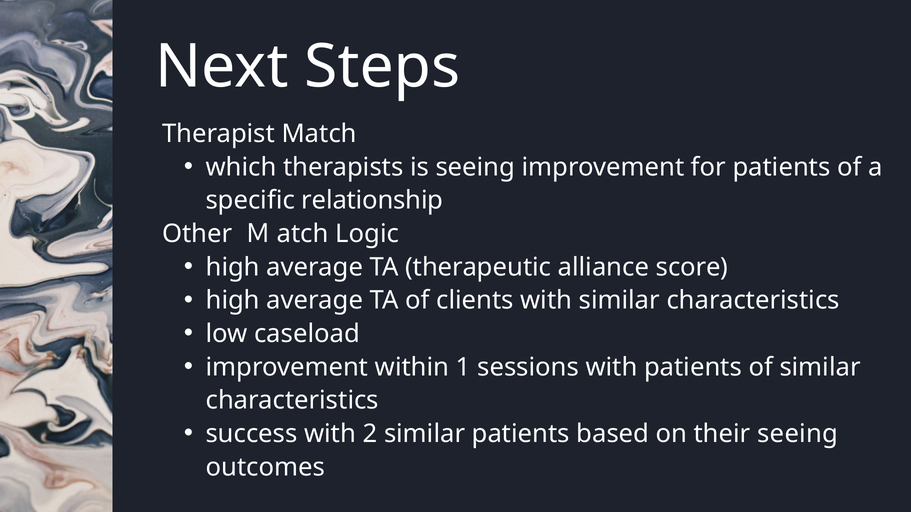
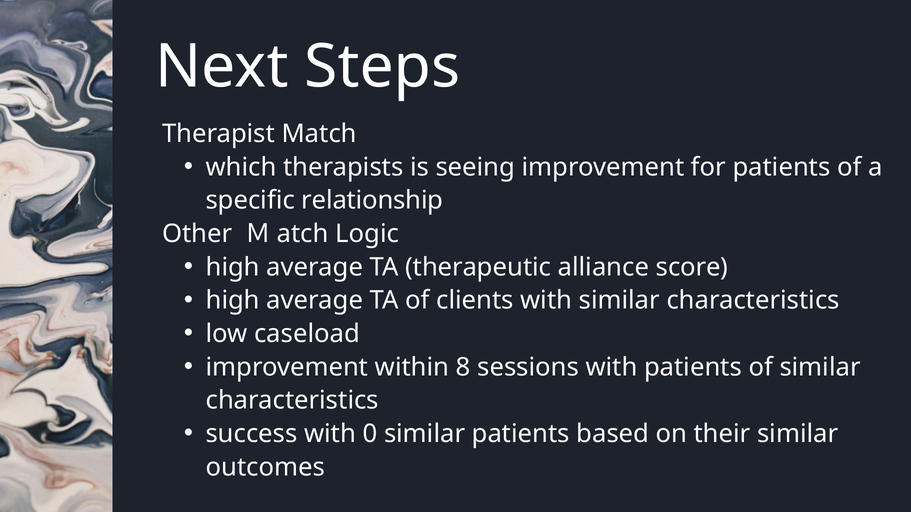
1: 1 -> 8 (463, 367)
2: 2 -> 0 (370, 434)
their seeing: seeing -> similar (798, 434)
